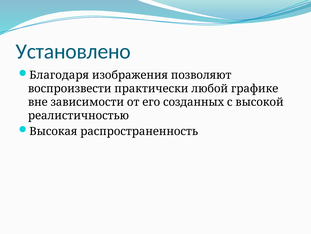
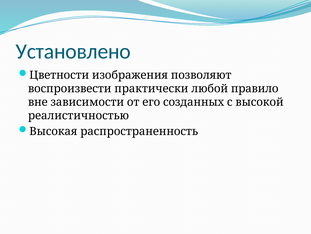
Благодаря: Благодаря -> Цветности (59, 75)
графике: графике -> правило (255, 88)
